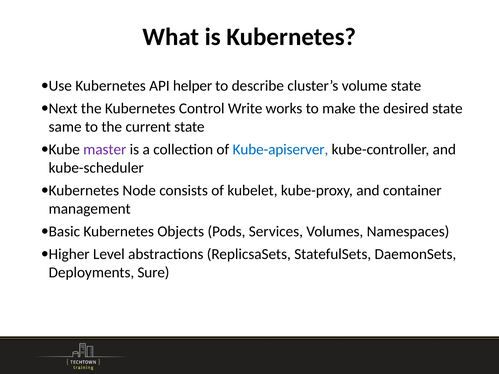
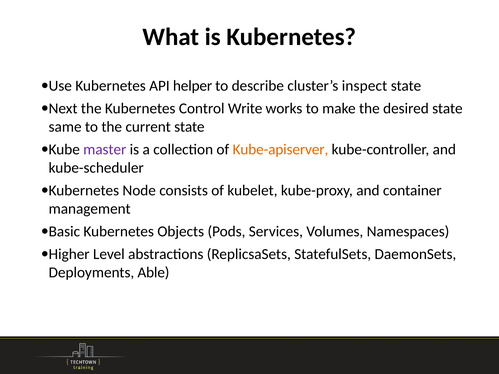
volume: volume -> inspect (365, 86)
Kube-apiserver colour: blue -> orange (280, 150)
Sure: Sure -> Able (153, 273)
